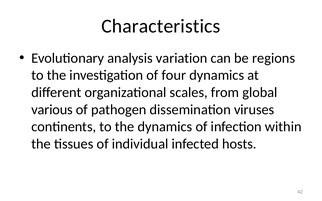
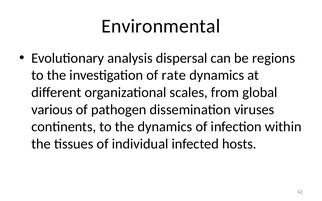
Characteristics: Characteristics -> Environmental (161, 26)
variation: variation -> dispersal (182, 58)
four: four -> rate (174, 75)
